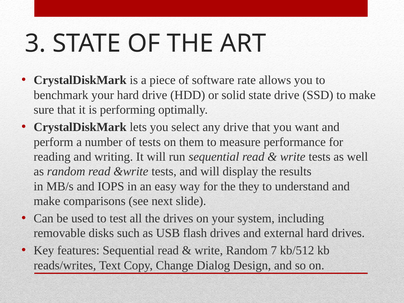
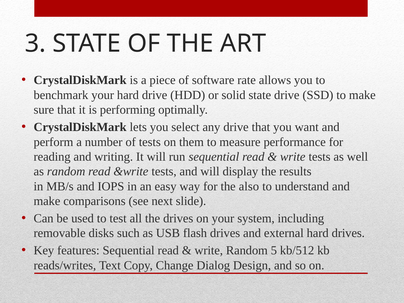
they: they -> also (249, 186)
7: 7 -> 5 (274, 251)
